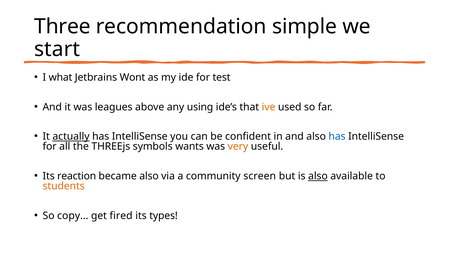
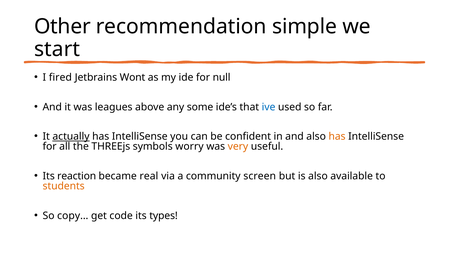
Three: Three -> Other (62, 26)
what: what -> fired (60, 77)
test: test -> null (222, 77)
using: using -> some (200, 107)
ive colour: orange -> blue (269, 107)
has colour: blue -> orange (337, 136)
wants: wants -> worry (189, 146)
became also: also -> real (149, 176)
also underline: present -> none (318, 176)
fired: fired -> code (121, 215)
